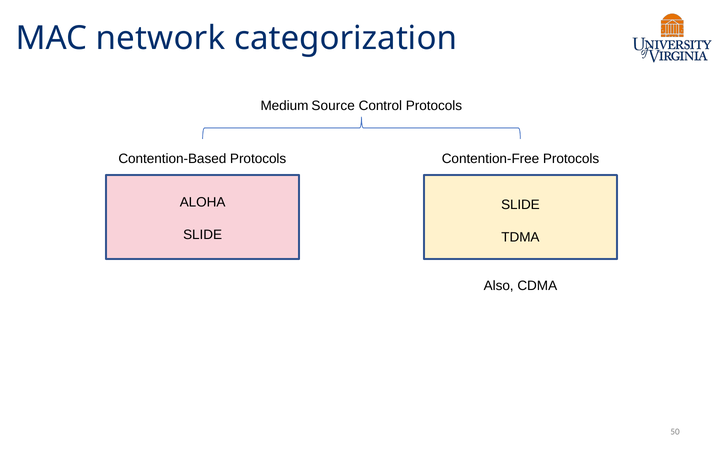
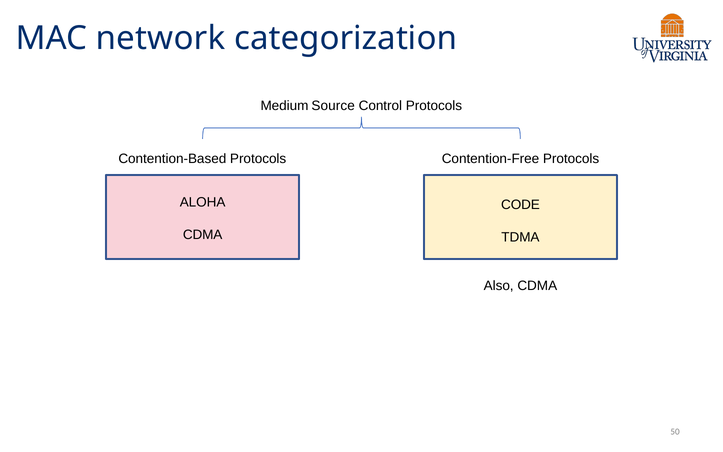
SLIDE: SLIDE -> CODE (520, 205)
SLIDE: SLIDE -> CDMA (203, 235)
